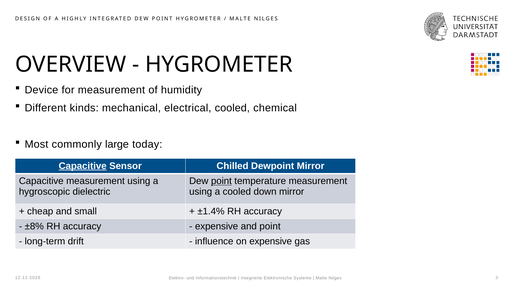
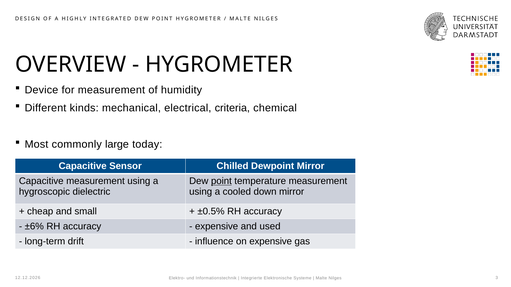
electrical cooled: cooled -> criteria (232, 108)
Capacitive underline: present -> none (83, 166)
±1.4%: ±1.4% -> ±0.5% (211, 212)
±8%: ±8% -> ±6% (34, 227)
and point: point -> used (270, 227)
